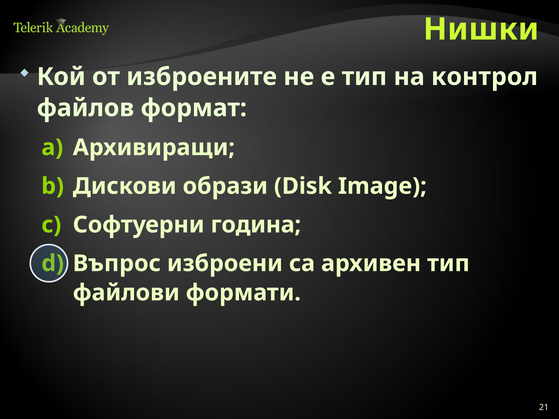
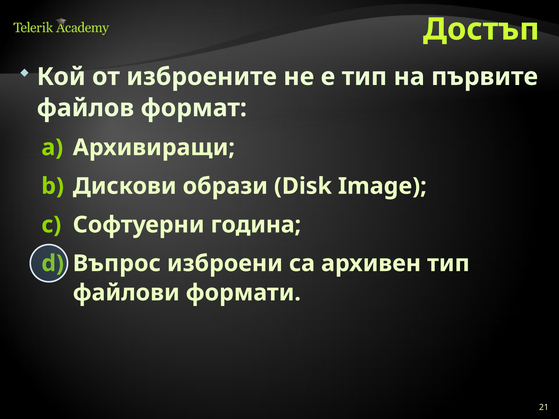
Нишки: Нишки -> Достъп (481, 29)
контрол: контрол -> първите (485, 77)
